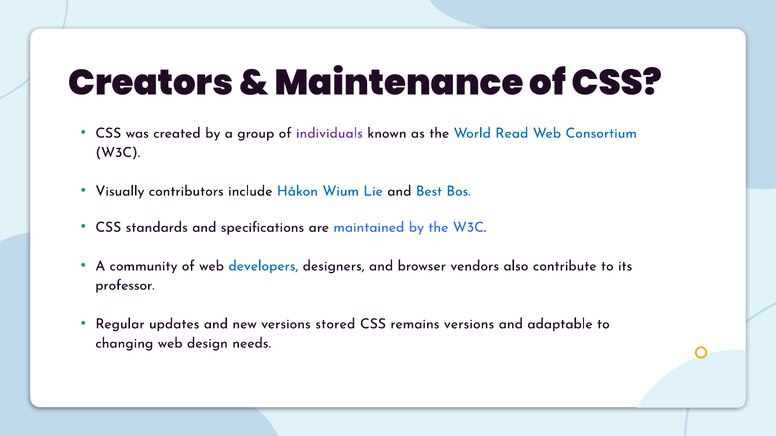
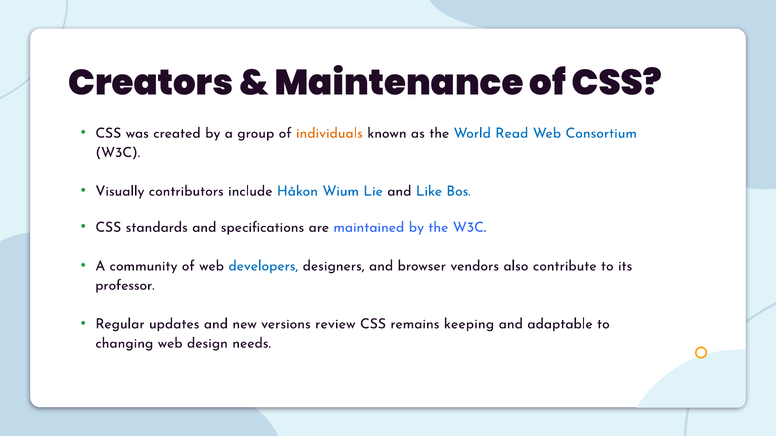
individuals colour: purple -> orange (329, 133)
Best: Best -> Like (429, 191)
stored: stored -> review (335, 324)
remains versions: versions -> keeping (469, 324)
